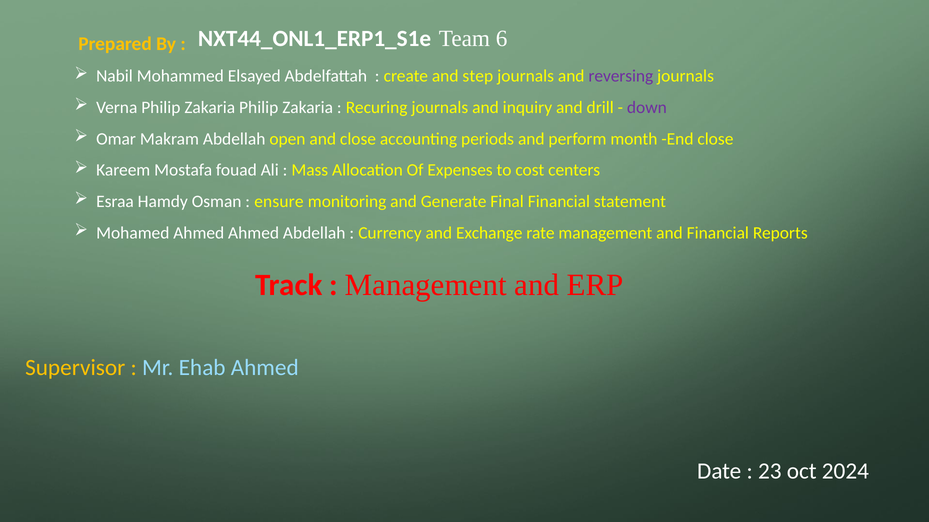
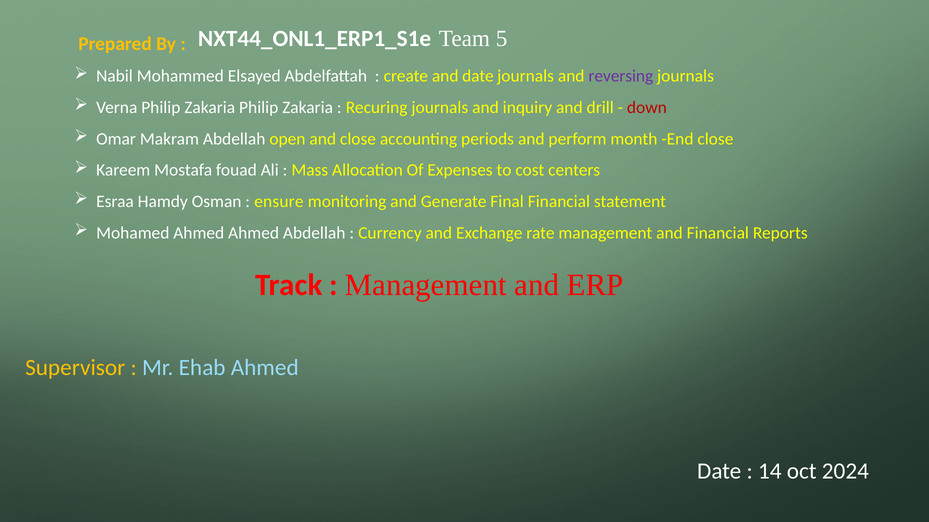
6: 6 -> 5 (502, 39)
and step: step -> date (478, 76)
down colour: purple -> red (647, 108)
23: 23 -> 14 (770, 472)
